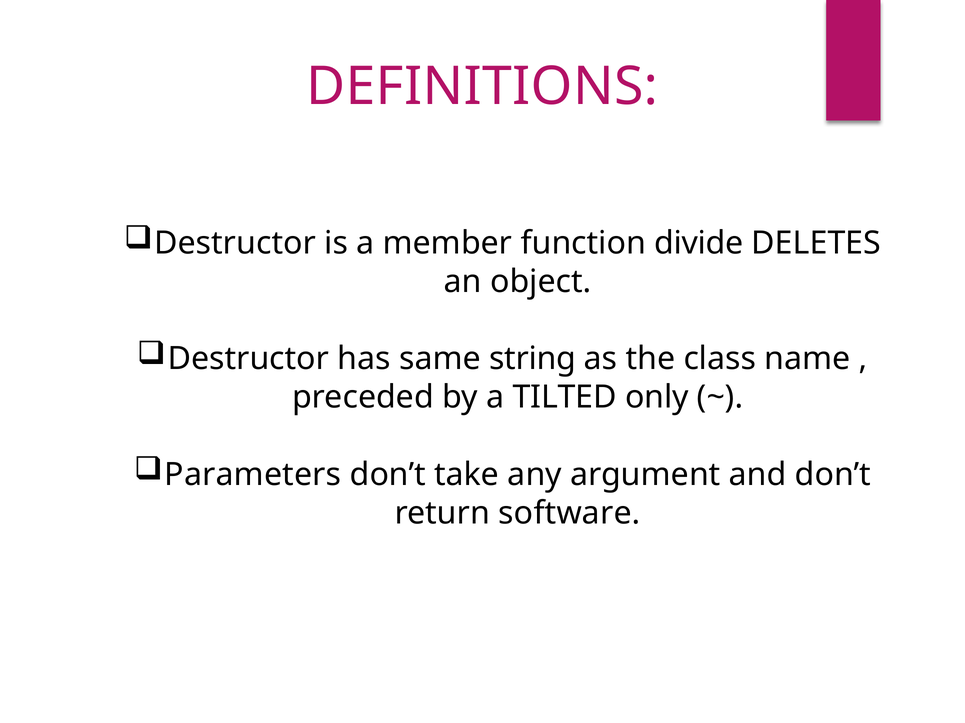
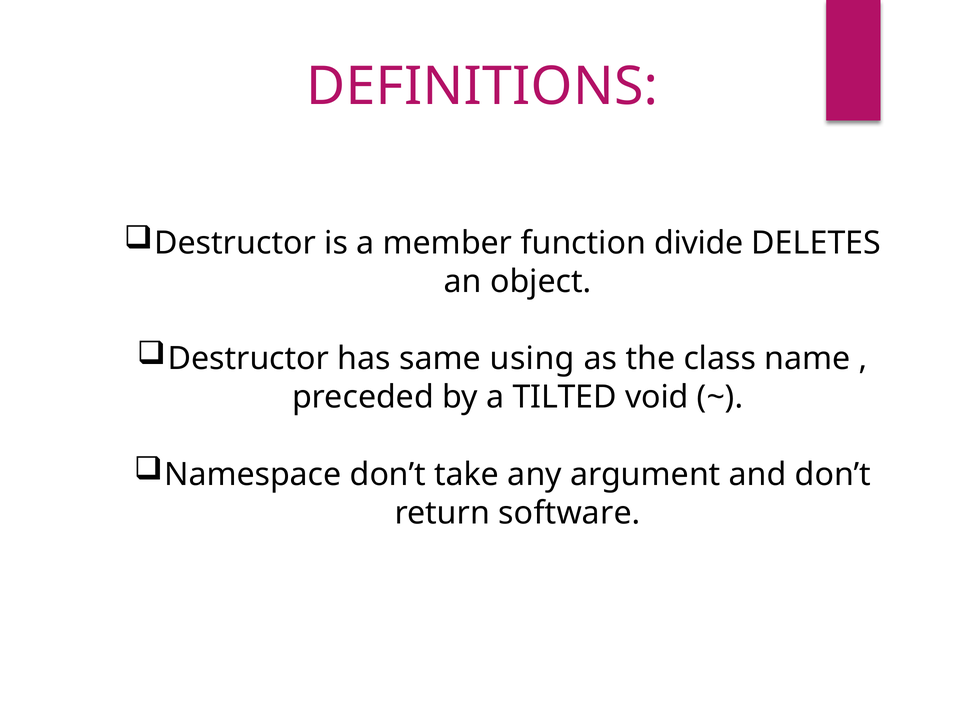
string: string -> using (532, 359)
only: only -> void (657, 398)
Parameters: Parameters -> Namespace (253, 475)
